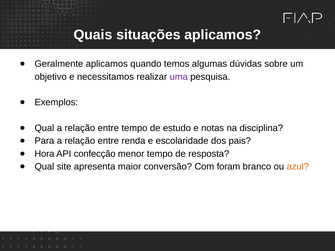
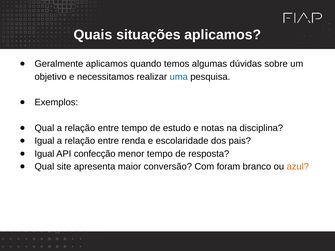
uma colour: purple -> blue (179, 77)
Para: Para -> Igual (44, 141)
Hora: Hora -> Igual (44, 154)
